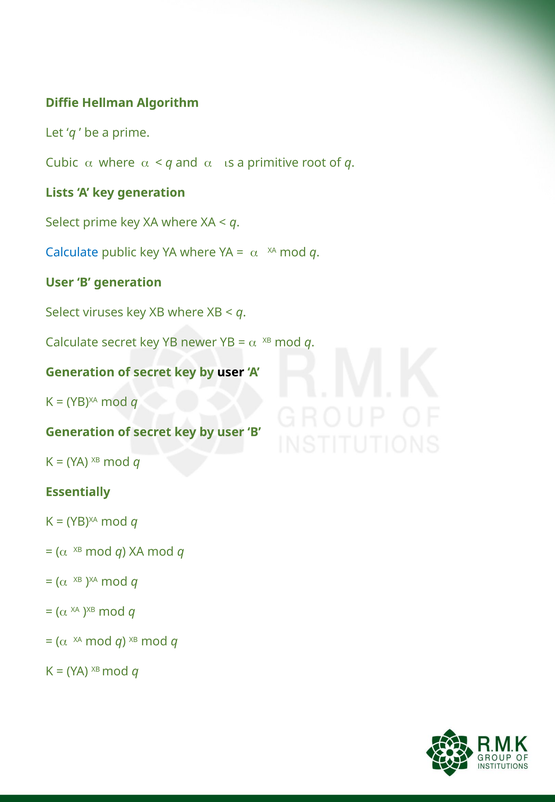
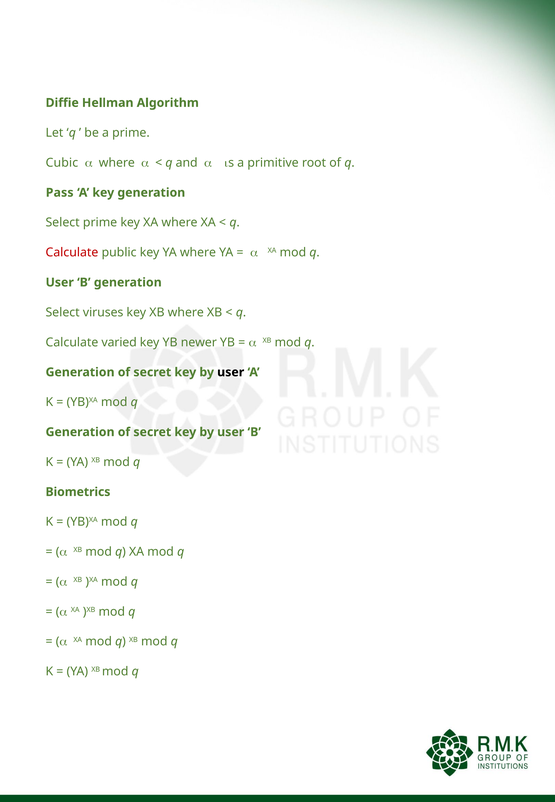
Lists: Lists -> Pass (60, 193)
Calculate colour: blue -> red (72, 252)
Calculate secret: secret -> varied (119, 342)
Essentially: Essentially -> Biometrics (78, 492)
